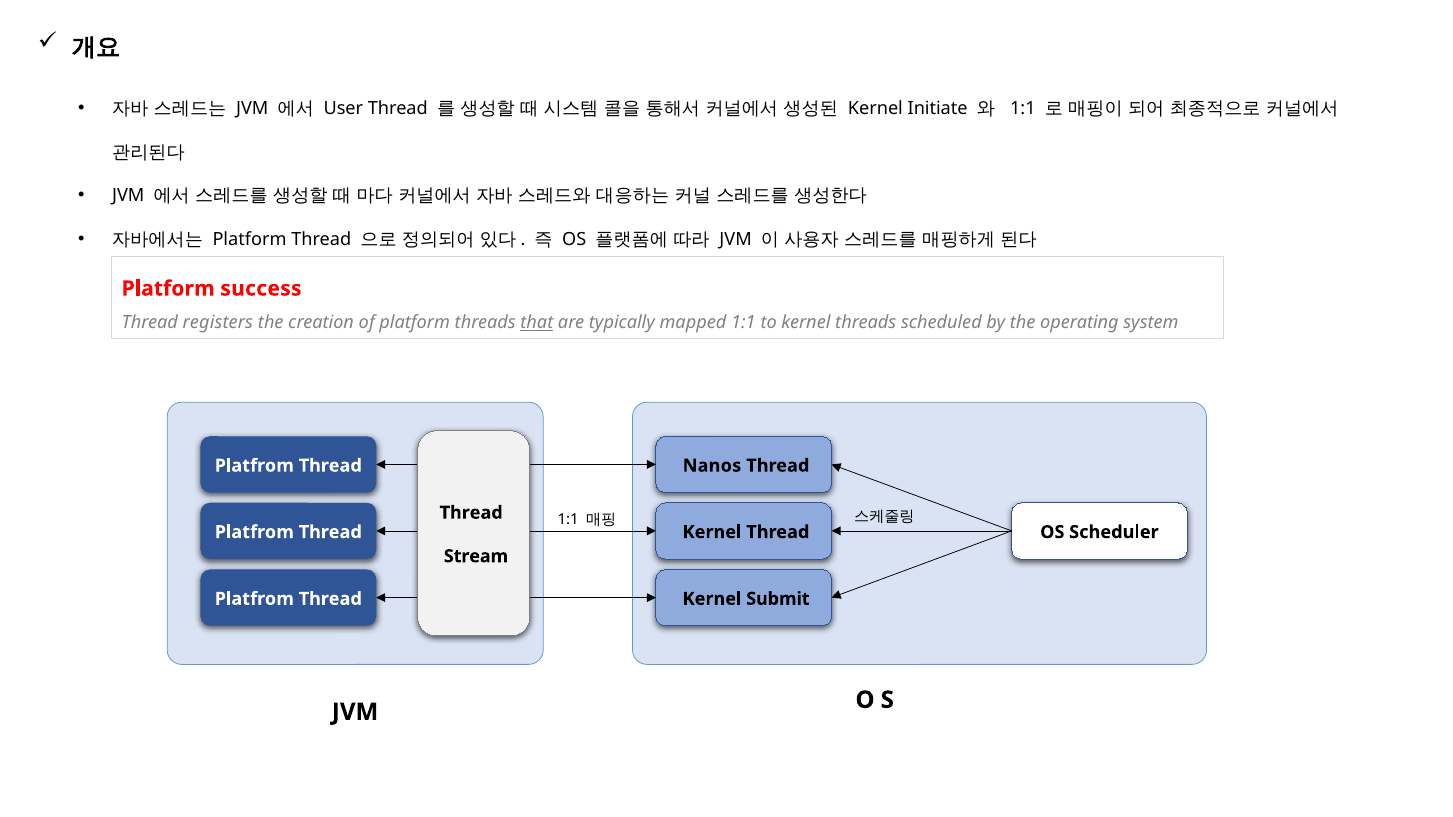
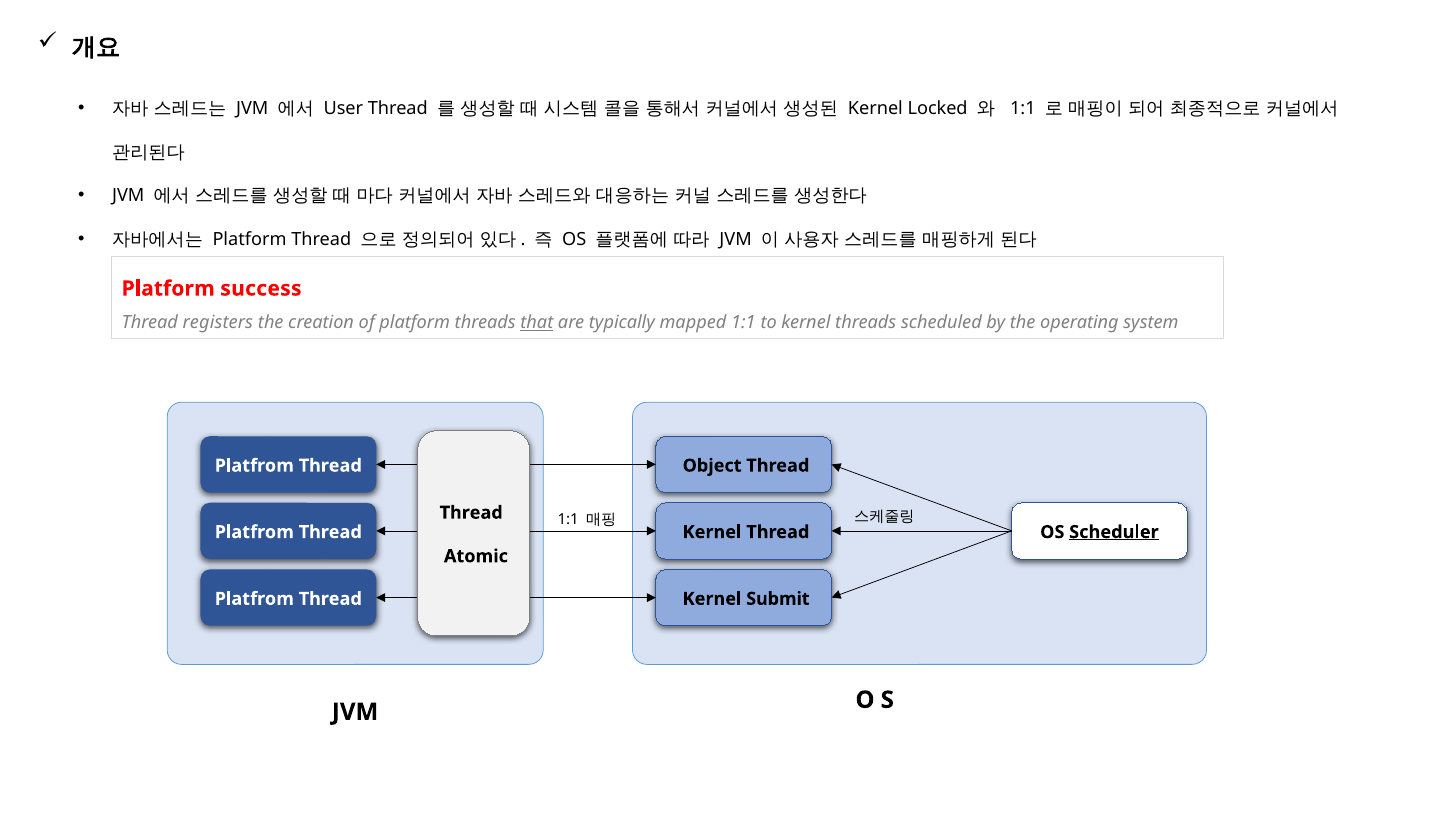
Initiate: Initiate -> Locked (938, 109)
Nanos: Nanos -> Object (712, 466)
Scheduler underline: none -> present (1114, 532)
Stream: Stream -> Atomic (476, 556)
